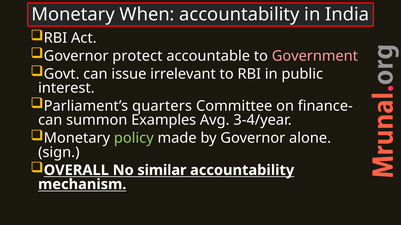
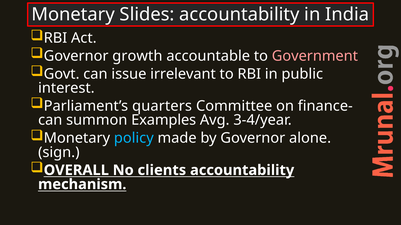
When: When -> Slides (147, 15)
protect: protect -> growth (137, 56)
policy colour: light green -> light blue (134, 138)
similar: similar -> clients (162, 171)
